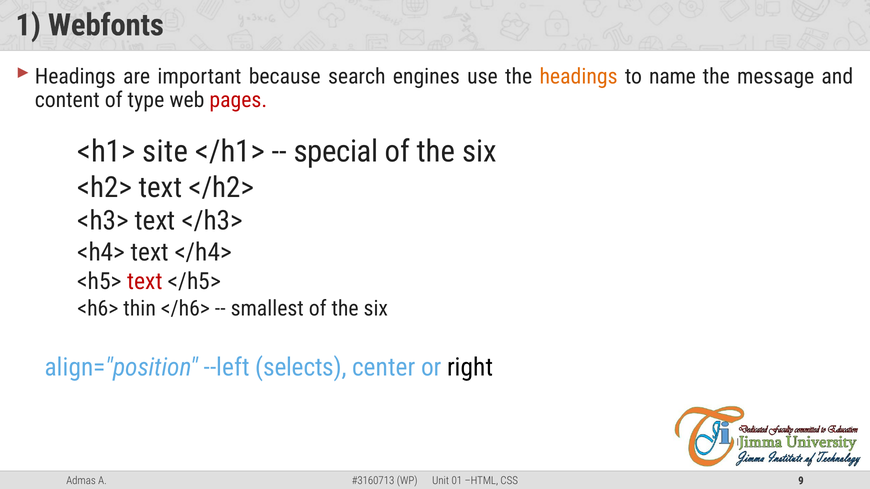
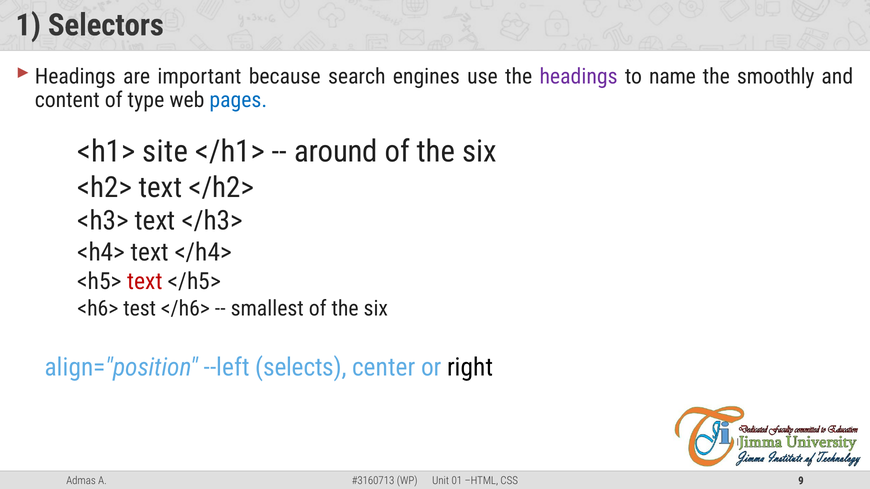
Webfonts: Webfonts -> Selectors (106, 25)
headings colour: orange -> purple (579, 76)
message: message -> smoothly (776, 76)
pages colour: red -> blue (238, 100)
special: special -> around (336, 152)
thin: thin -> test (140, 309)
